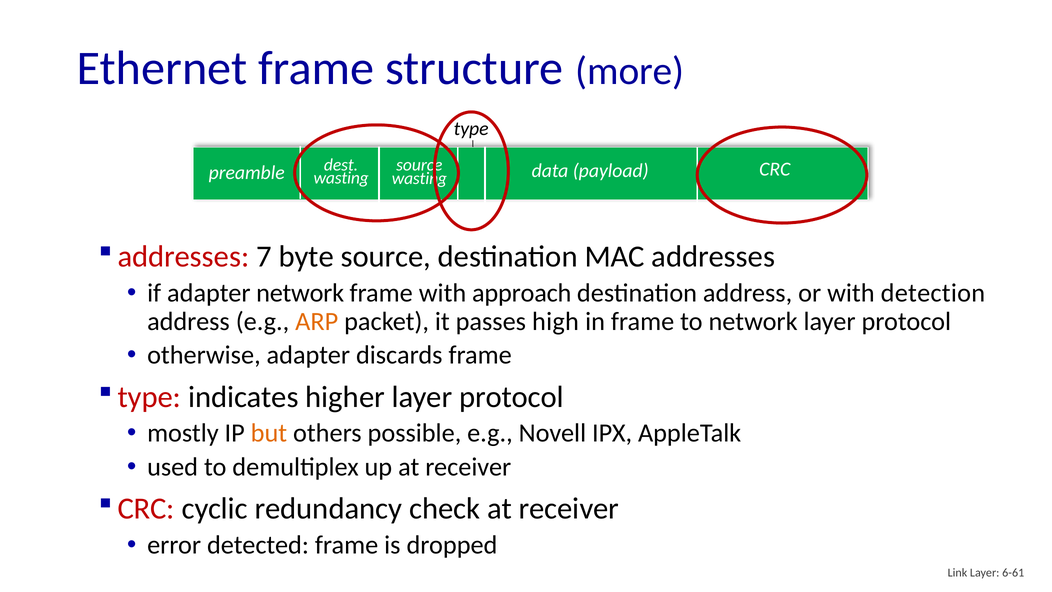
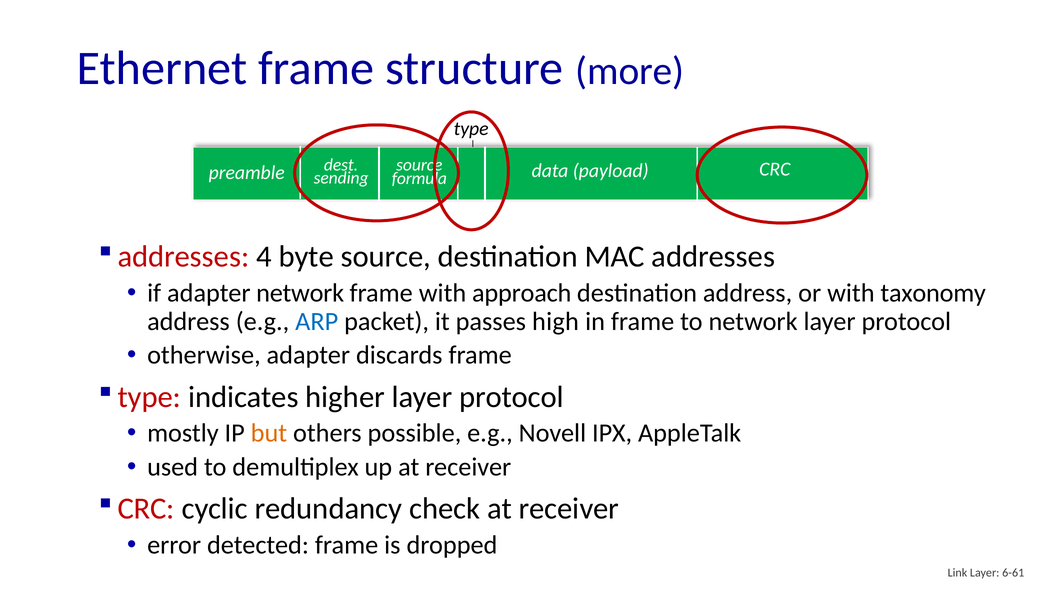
wasting: wasting -> sending (341, 178)
wasting: wasting -> formula (419, 178)
7: 7 -> 4 (264, 257)
detection: detection -> taxonomy (933, 293)
ARP colour: orange -> blue (317, 321)
